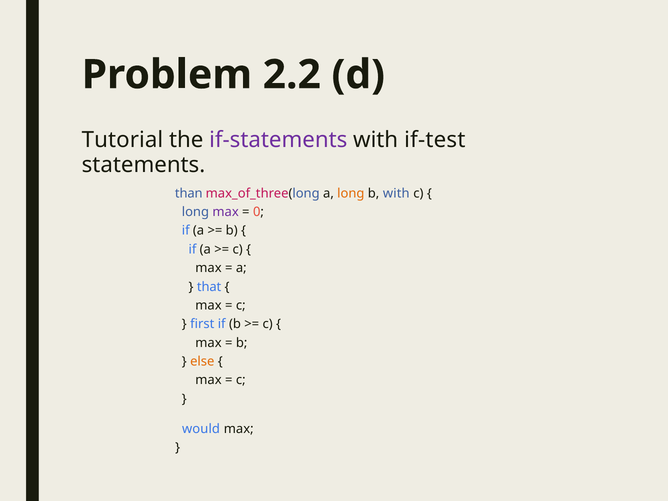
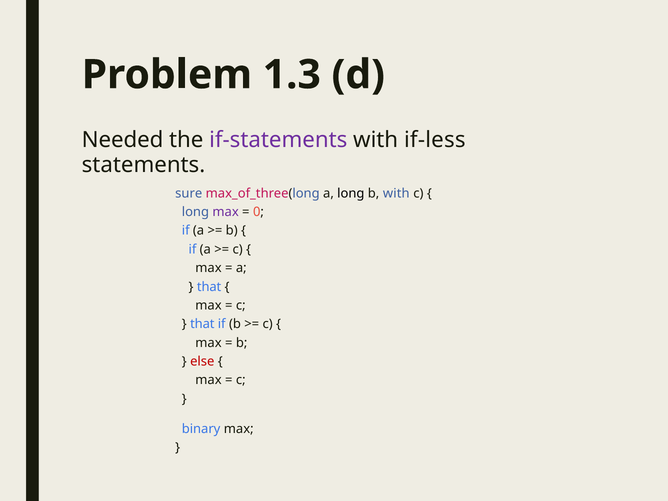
2.2: 2.2 -> 1.3 (292, 75)
Tutorial: Tutorial -> Needed (123, 140)
if-test: if-test -> if-less (435, 140)
than: than -> sure (189, 193)
long colour: orange -> black (351, 193)
first: first -> that (202, 324)
else colour: orange -> red (202, 362)
would: would -> binary (201, 429)
